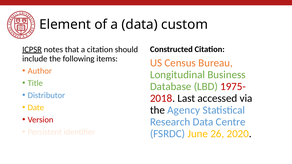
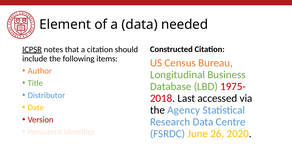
custom: custom -> needed (185, 25)
